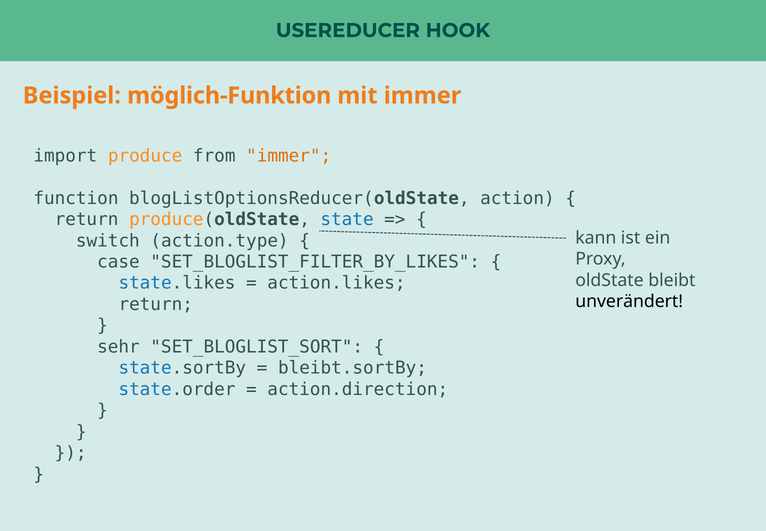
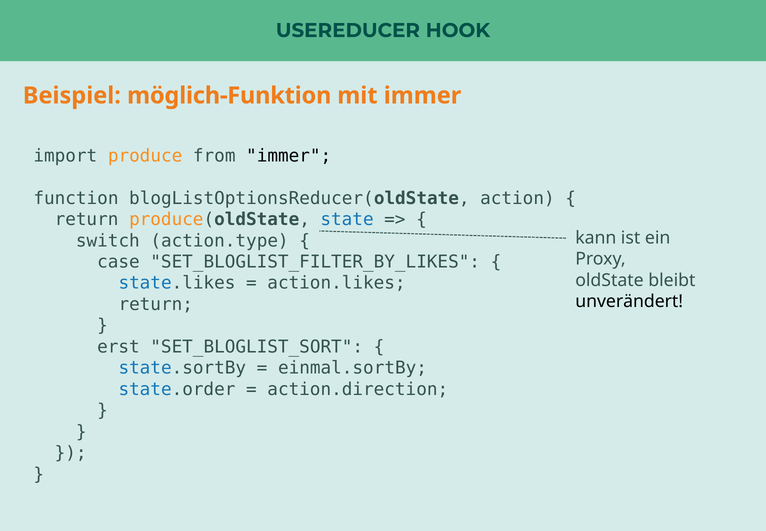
immer colour: orange -> black (289, 156)
sehr: sehr -> erst (118, 346)
bleibt.sortBy: bleibt.sortBy -> einmal.sortBy (352, 368)
